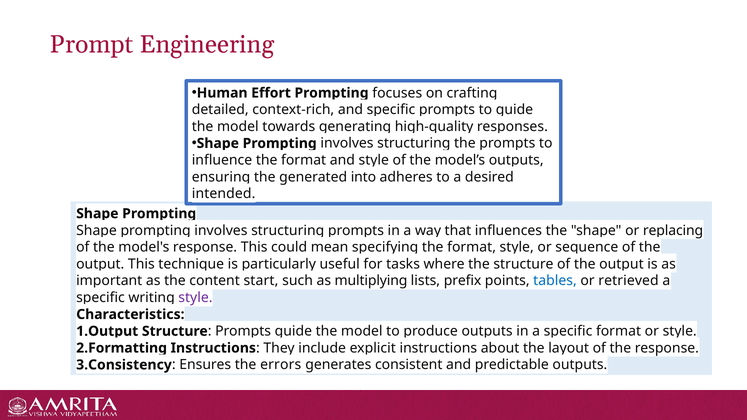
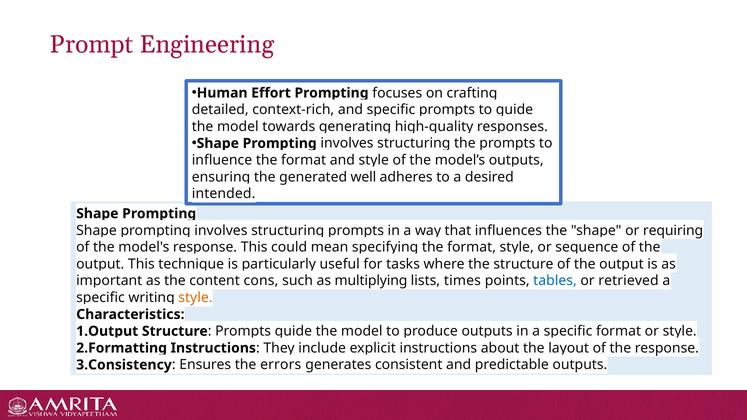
into: into -> well (363, 177)
replacing: replacing -> requiring (673, 230)
start: start -> cons (261, 281)
prefix: prefix -> times (462, 281)
style colour: purple -> orange (195, 298)
